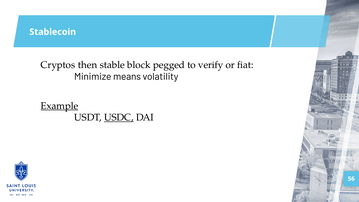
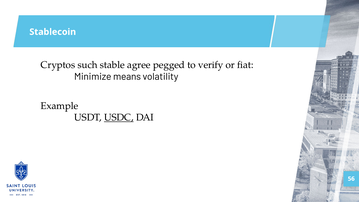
then: then -> such (88, 65)
block: block -> agree (139, 65)
Example underline: present -> none (60, 106)
